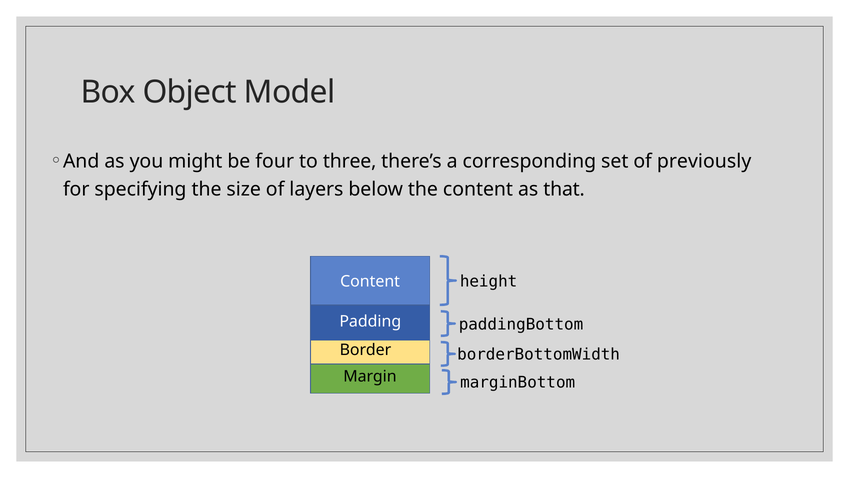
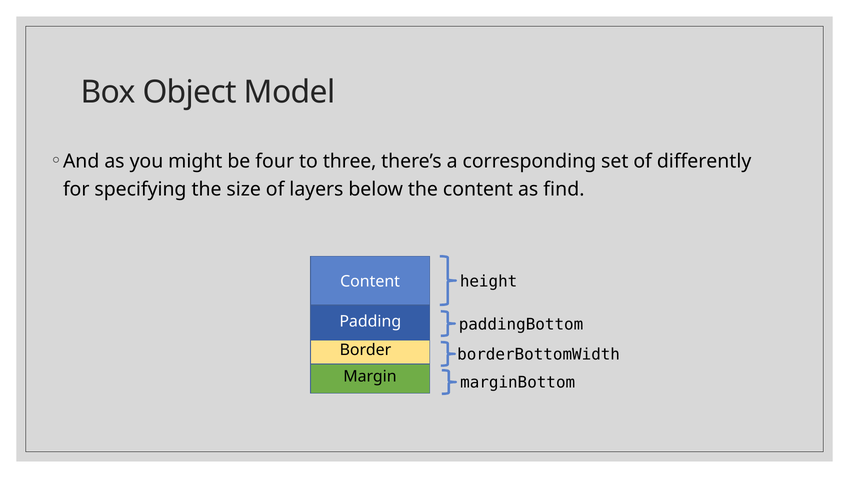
previously: previously -> differently (704, 161)
that: that -> find (564, 189)
